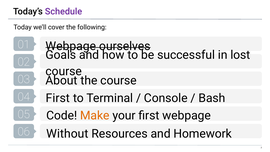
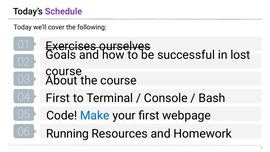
Webpage: Webpage -> Exercises (71, 46)
Make colour: orange -> blue (95, 115)
Without: Without -> Running (67, 134)
